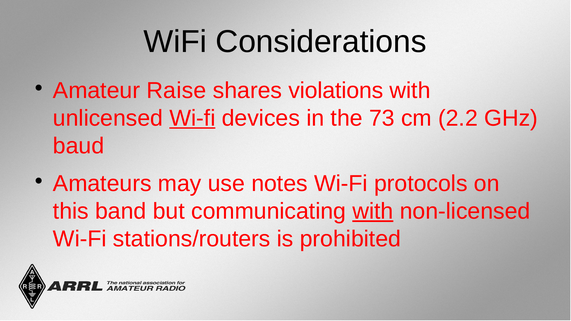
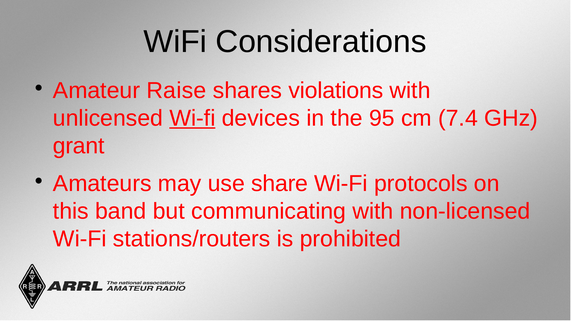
73: 73 -> 95 (382, 118)
2.2: 2.2 -> 7.4 (458, 118)
baud: baud -> grant (79, 146)
notes: notes -> share (280, 184)
with underline: present -> none (373, 211)
